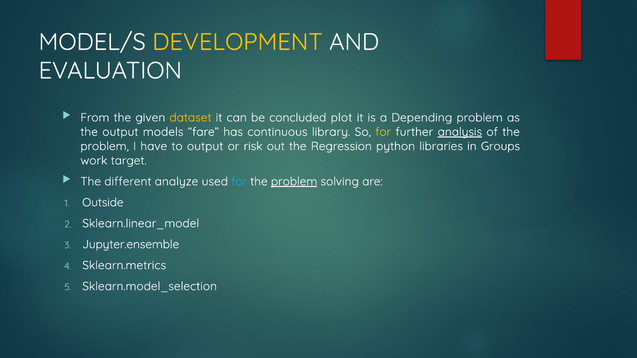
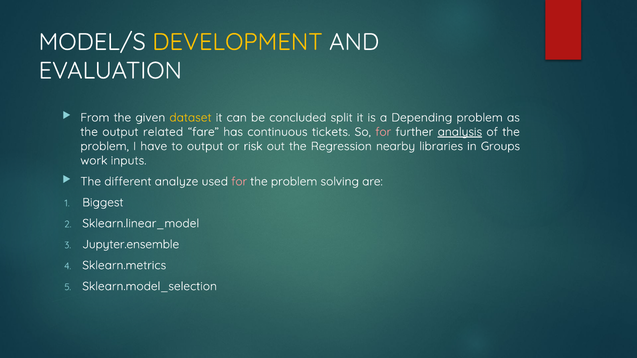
plot: plot -> split (342, 118)
models: models -> related (163, 132)
library: library -> tickets (331, 132)
for colour: yellow -> pink (383, 132)
python: python -> nearby (396, 146)
target: target -> inputs (129, 161)
for colour: light blue -> pink (239, 182)
problem underline: present -> none (294, 182)
Outside: Outside -> Biggest (103, 203)
